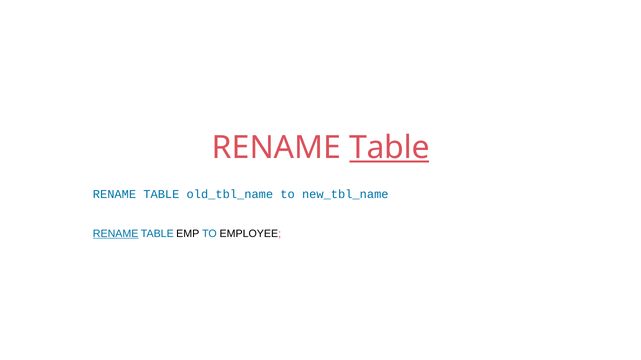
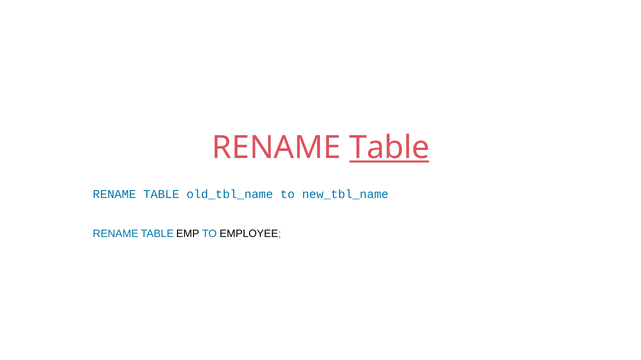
RENAME underline: present -> none (116, 234)
